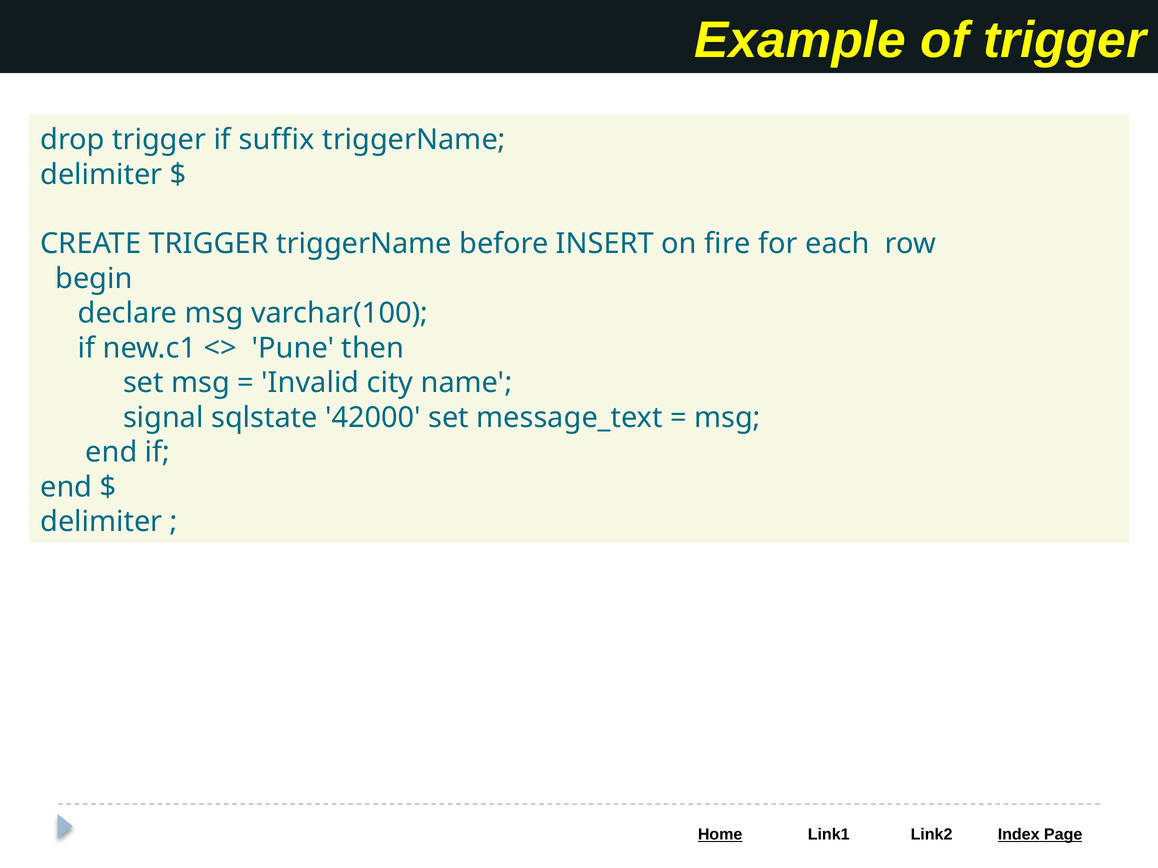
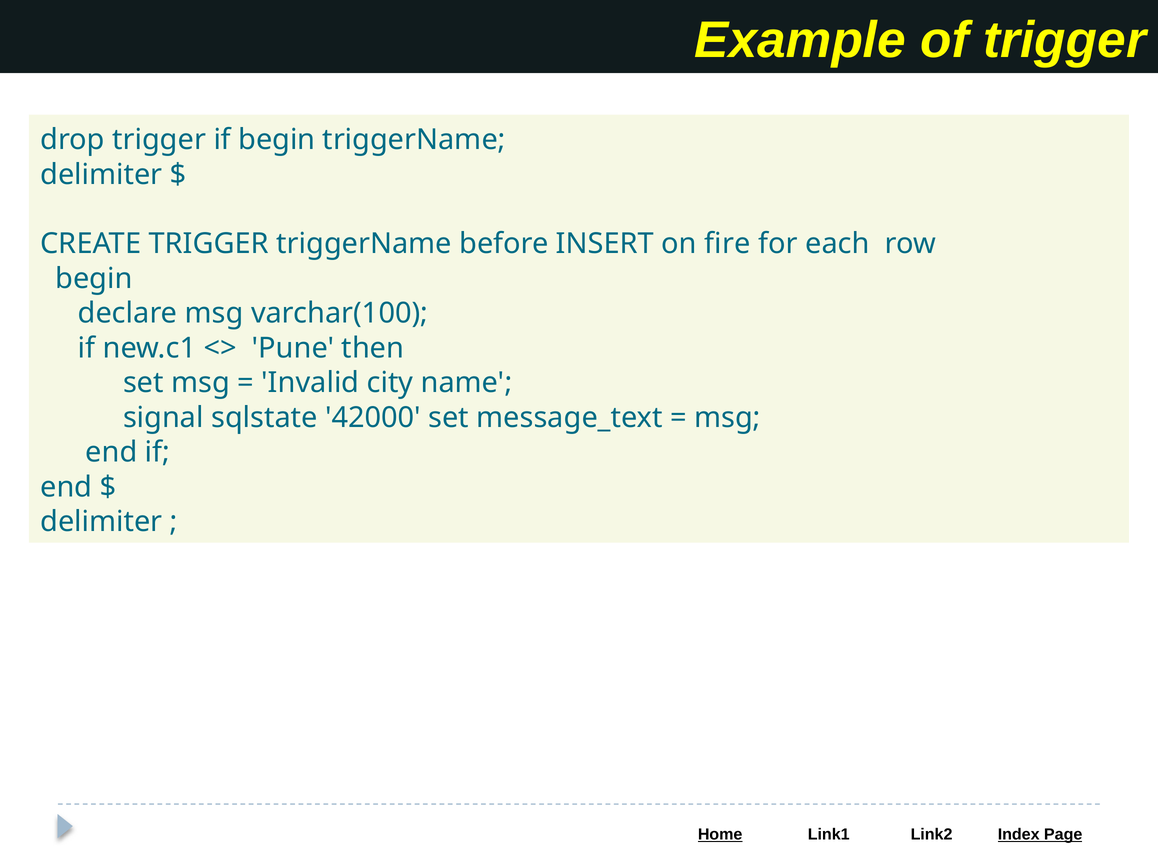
if suffix: suffix -> begin (277, 140)
